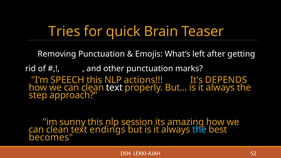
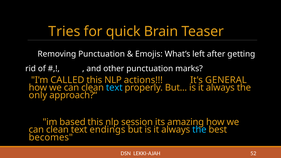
SPEECH: SPEECH -> CALLED (67, 80)
DEPENDS: DEPENDS -> GENERAL (226, 80)
text colour: white -> light blue (114, 88)
step: step -> only (38, 95)
sunny: sunny -> based (72, 122)
